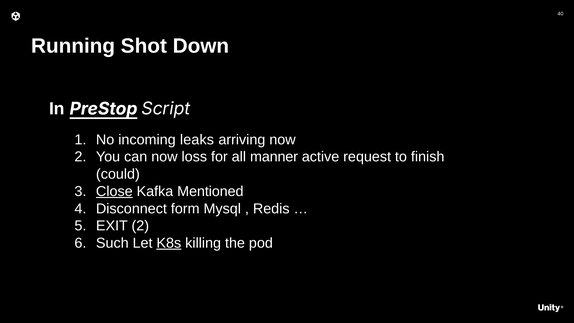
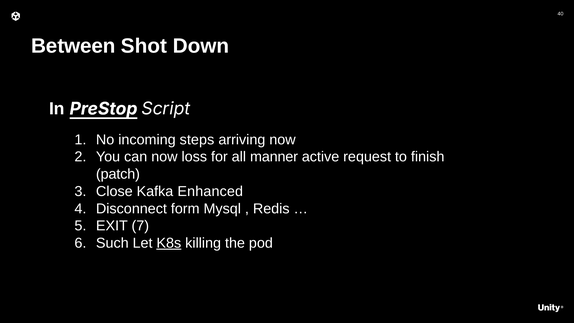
Running: Running -> Between (73, 46)
leaks: leaks -> steps (197, 140)
could: could -> patch (118, 174)
Close underline: present -> none (114, 191)
Mentioned: Mentioned -> Enhanced (210, 191)
EXIT 2: 2 -> 7 (140, 226)
